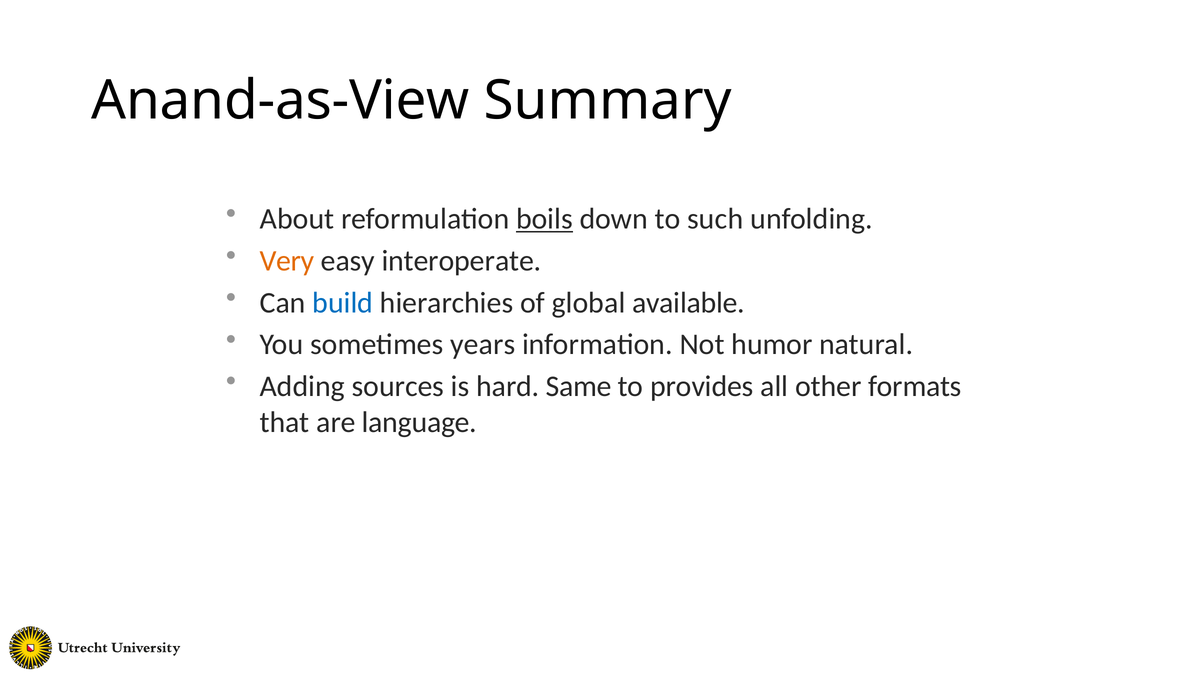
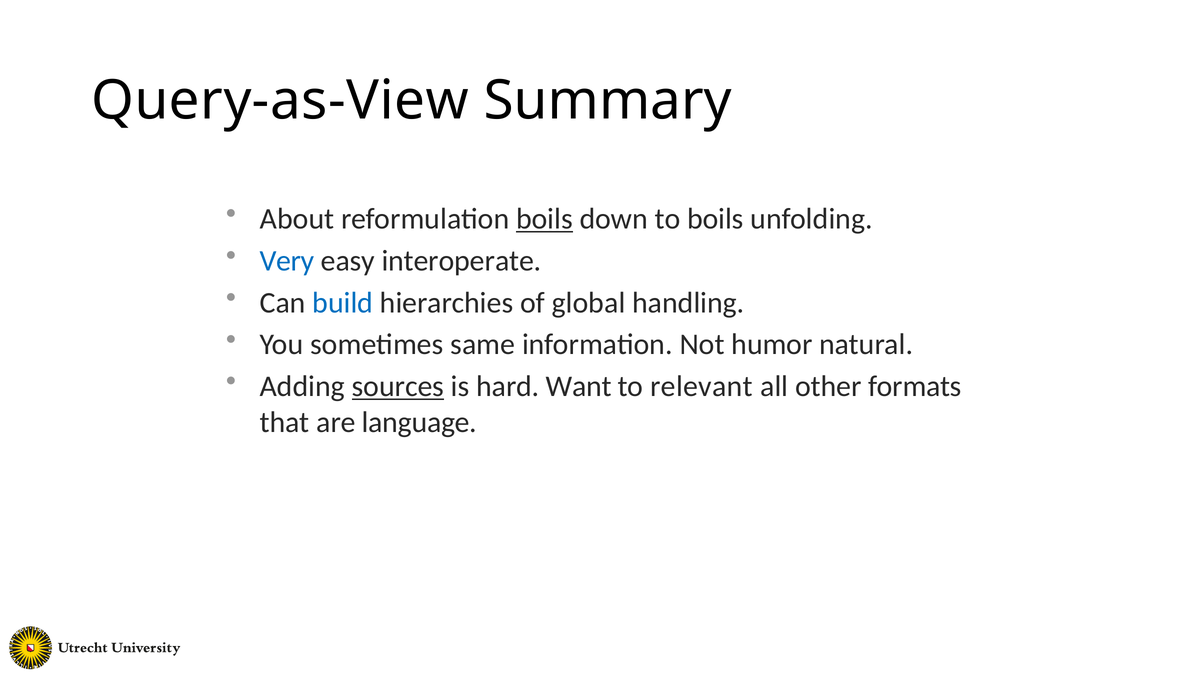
Anand-as-View: Anand-as-View -> Query-as-View (280, 101)
to such: such -> boils (715, 219)
Very colour: orange -> blue (287, 261)
available: available -> handling (688, 303)
years: years -> same (483, 345)
sources underline: none -> present (398, 387)
Same: Same -> Want (579, 387)
provides: provides -> relevant (702, 387)
